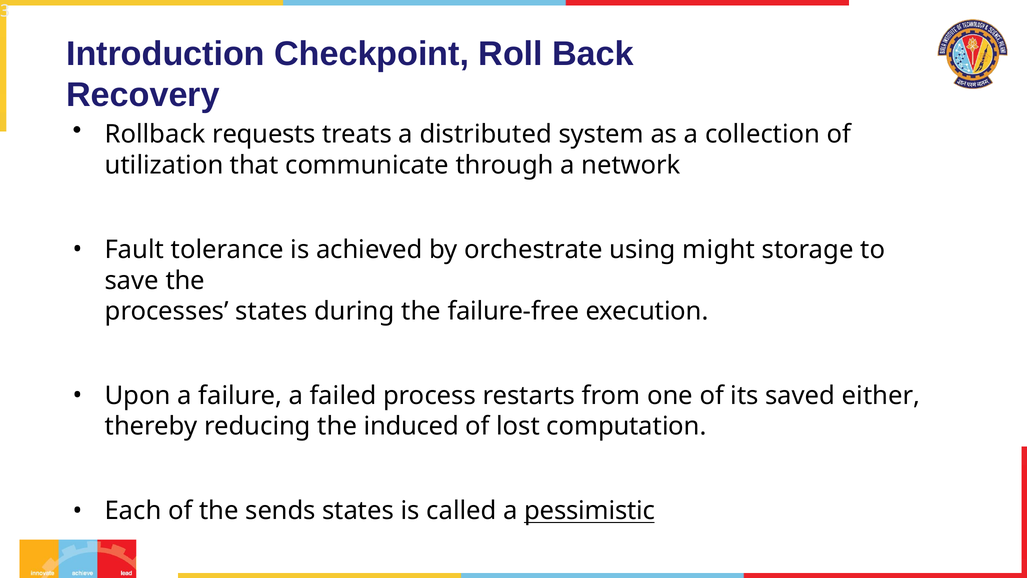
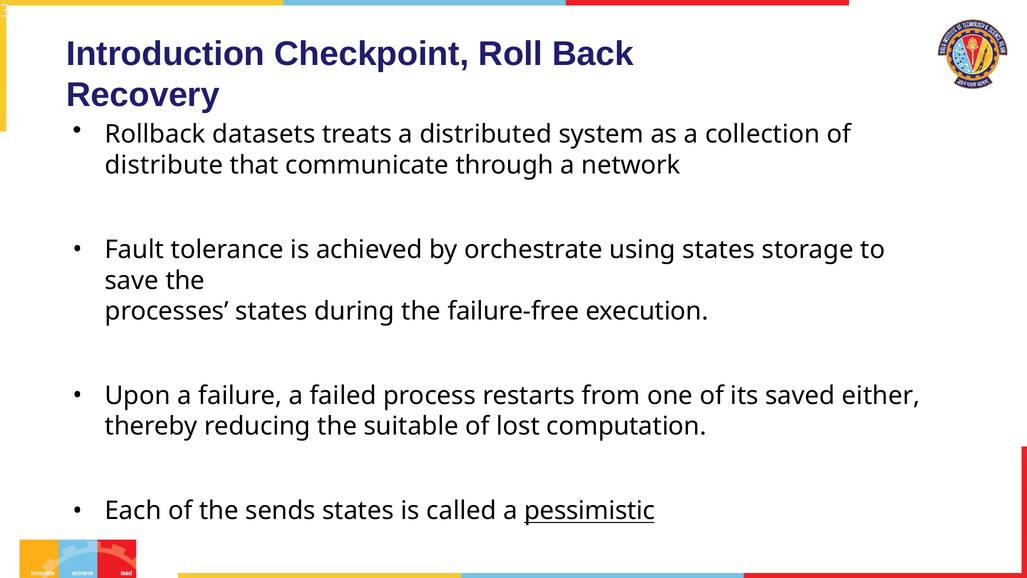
requests: requests -> datasets (264, 134)
utilization: utilization -> distribute (164, 165)
using might: might -> states (719, 250)
induced: induced -> suitable (411, 426)
